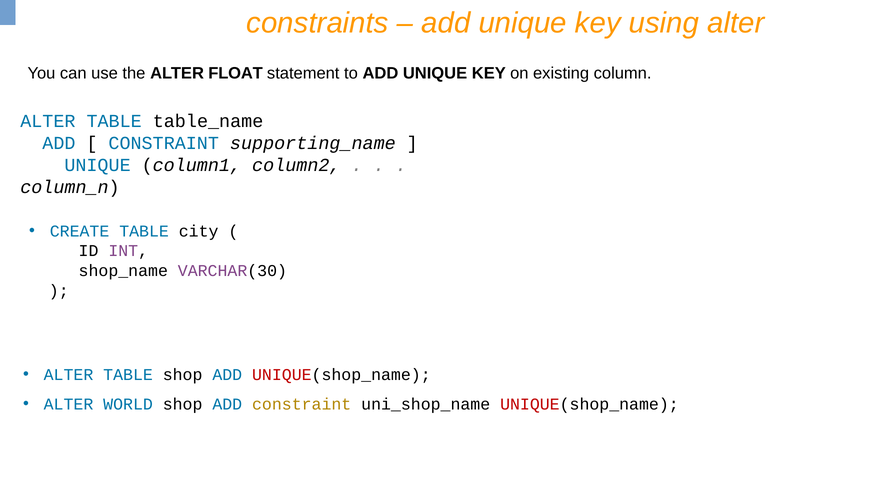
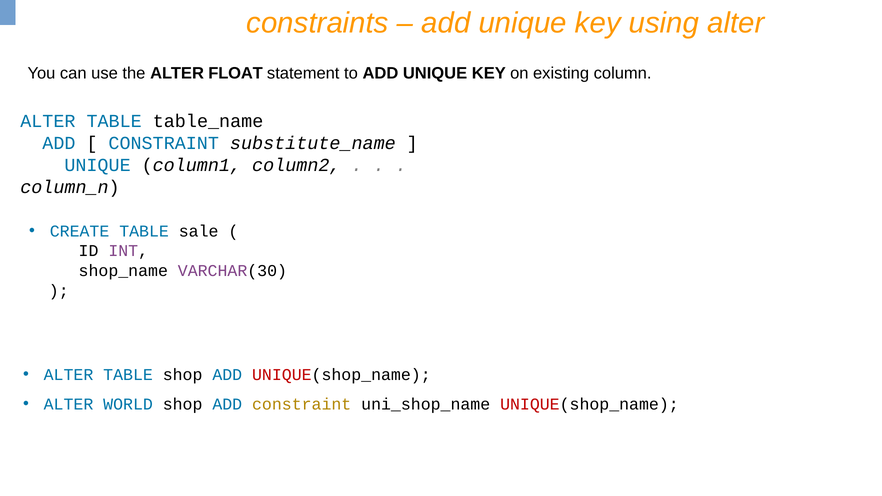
supporting_name: supporting_name -> substitute_name (313, 143)
city: city -> sale (199, 231)
